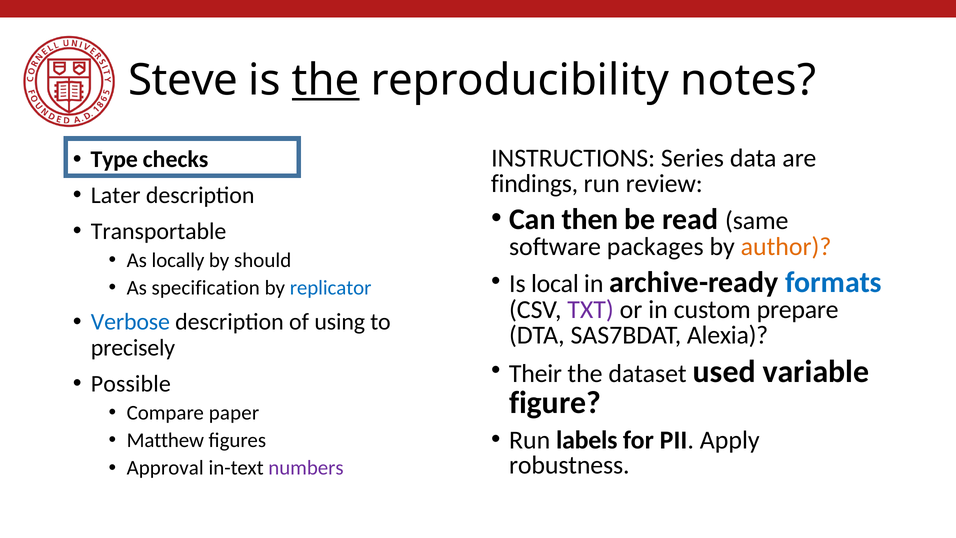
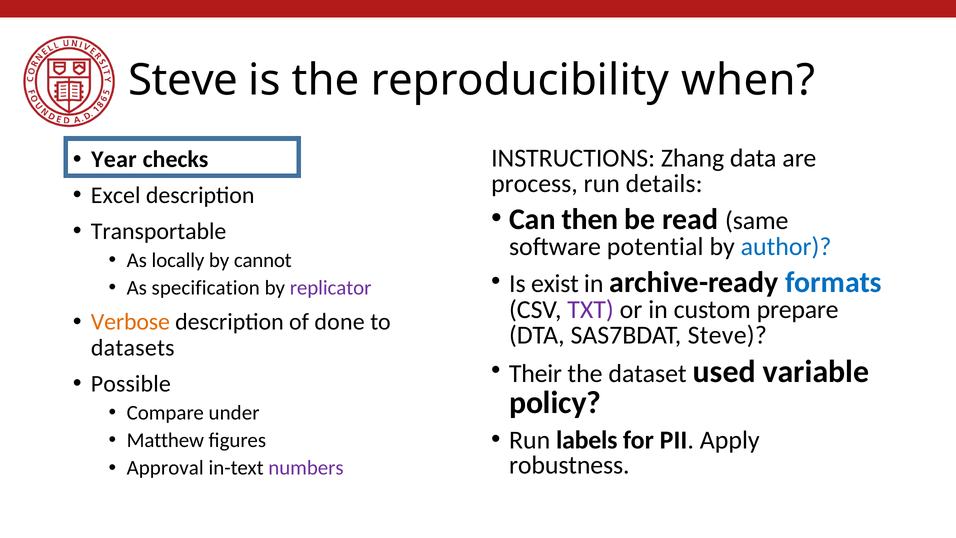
the underline: present -> none (326, 80)
notes: notes -> when (748, 80)
Type: Type -> Year (114, 160)
Series: Series -> Zhang (693, 158)
findings: findings -> process (534, 183)
review: review -> details (664, 183)
Later: Later -> Excel (116, 195)
packages: packages -> potential (655, 247)
author colour: orange -> blue (786, 247)
should: should -> cannot (263, 260)
local: local -> exist (555, 284)
replicator colour: blue -> purple (331, 288)
Verbose colour: blue -> orange (130, 322)
using: using -> done (340, 322)
SAS7BDAT Alexia: Alexia -> Steve (727, 335)
precisely: precisely -> datasets (133, 348)
figure: figure -> policy (555, 403)
paper: paper -> under (234, 413)
